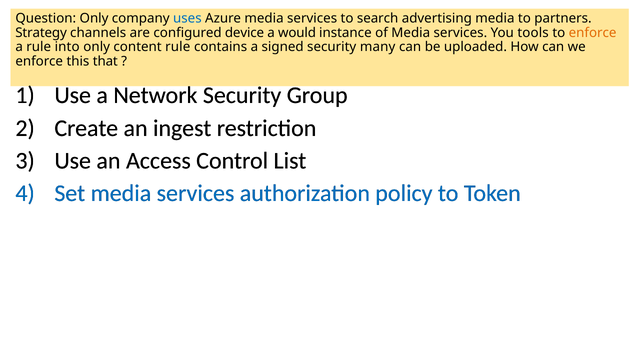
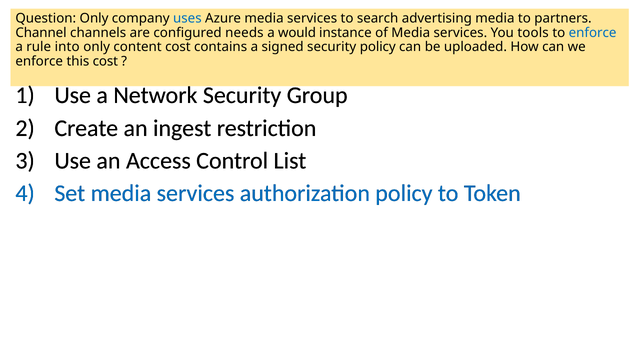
Strategy: Strategy -> Channel (41, 33)
device: device -> needs (244, 33)
enforce colour: orange -> blue (593, 33)
content rule: rule -> cost (178, 47)
security many: many -> policy (378, 47)
this that: that -> cost (105, 61)
